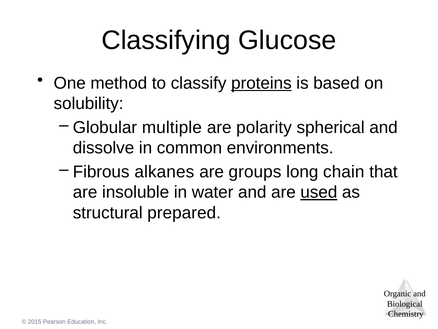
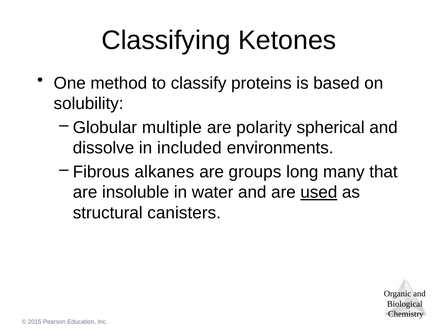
Glucose: Glucose -> Ketones (287, 40)
proteins underline: present -> none (261, 83)
common: common -> included (189, 148)
chain: chain -> many (344, 172)
prepared: prepared -> canisters (184, 212)
